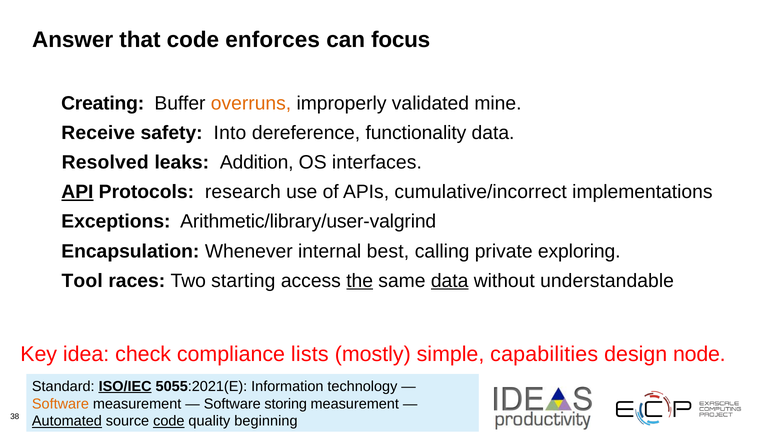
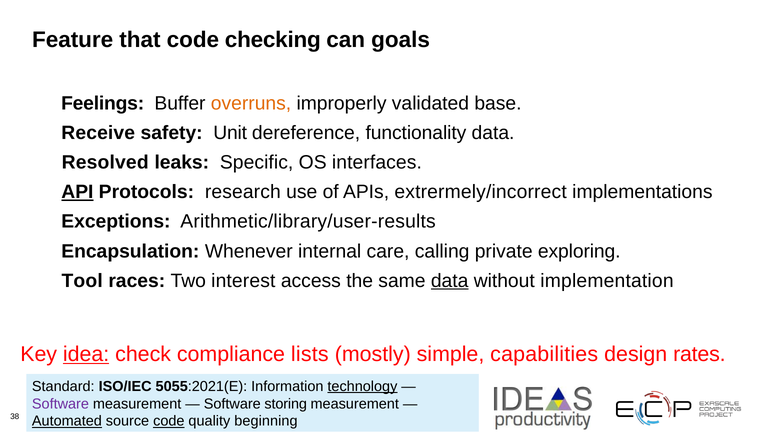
Answer: Answer -> Feature (73, 40)
enforces: enforces -> checking (273, 40)
focus: focus -> goals (401, 40)
Creating: Creating -> Feelings (103, 103)
mine: mine -> base (498, 103)
Into: Into -> Unit (230, 133)
Addition: Addition -> Specific (257, 162)
cumulative/incorrect: cumulative/incorrect -> extrermely/incorrect (481, 192)
Arithmetic/library/user-valgrind: Arithmetic/library/user-valgrind -> Arithmetic/library/user-results (308, 221)
best: best -> care (388, 251)
starting: starting -> interest (243, 281)
the underline: present -> none (360, 281)
understandable: understandable -> implementation (607, 281)
idea underline: none -> present (86, 354)
node: node -> rates (699, 354)
ISO/IEC underline: present -> none (125, 386)
technology underline: none -> present (362, 386)
Software colour: orange -> purple (60, 404)
